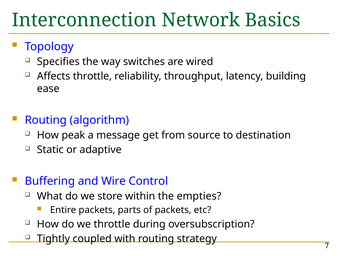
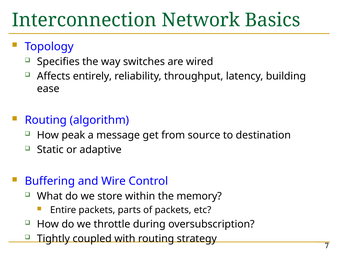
Affects throttle: throttle -> entirely (92, 76)
empties: empties -> memory (199, 196)
